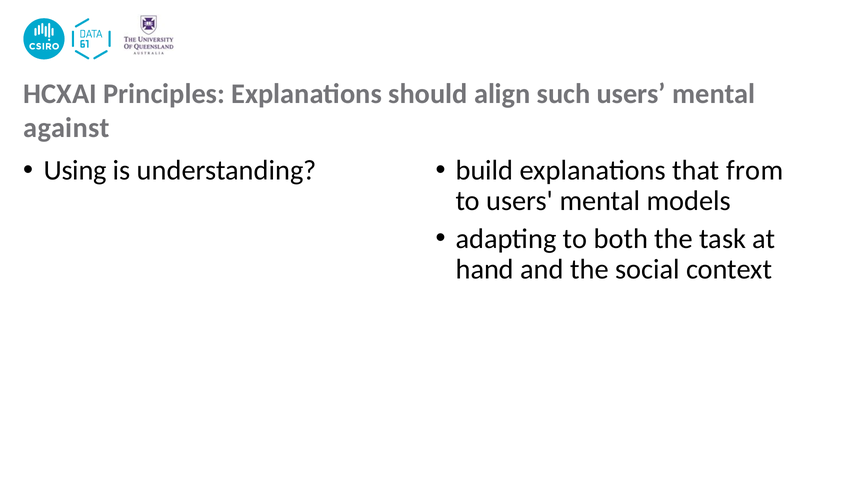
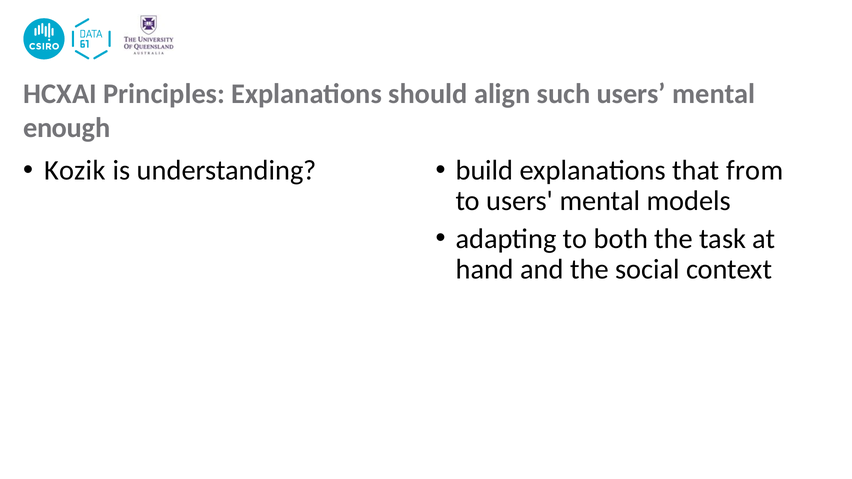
against: against -> enough (67, 128)
Using: Using -> Kozik (75, 170)
